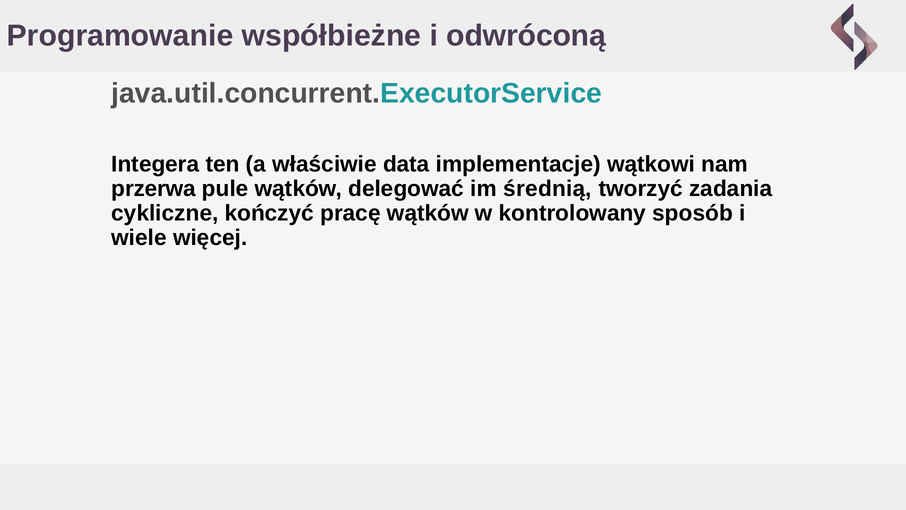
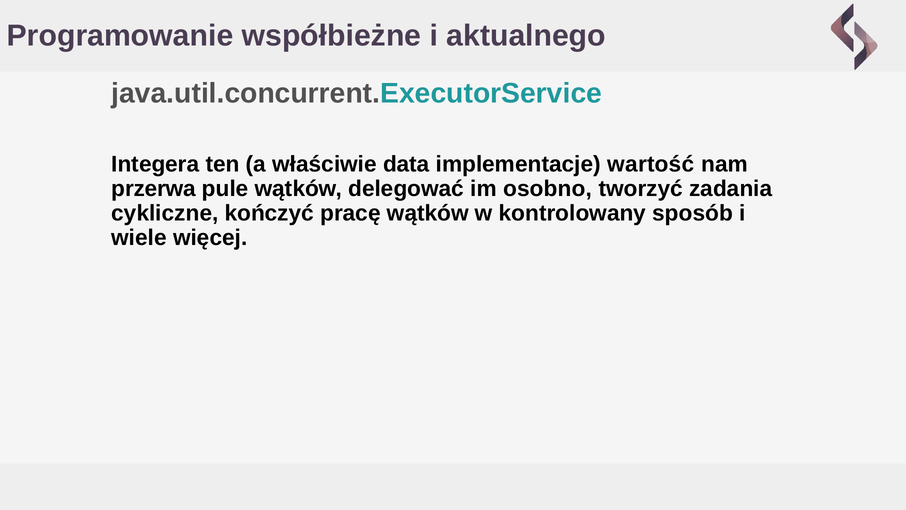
odwróconą: odwróconą -> aktualnego (526, 36)
wątkowi: wątkowi -> wartość (651, 164)
średnią: średnią -> osobno (548, 189)
